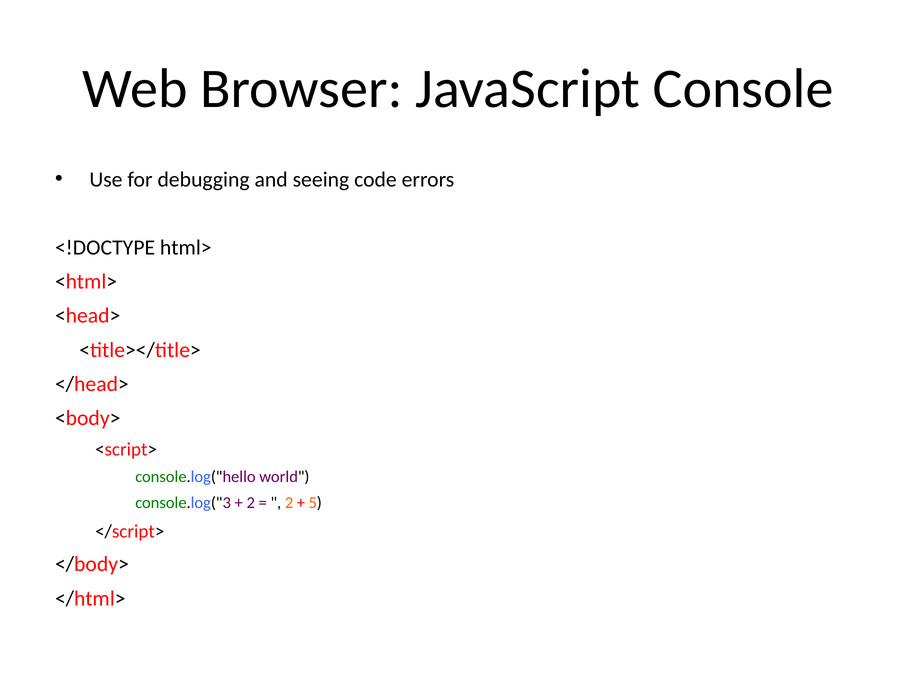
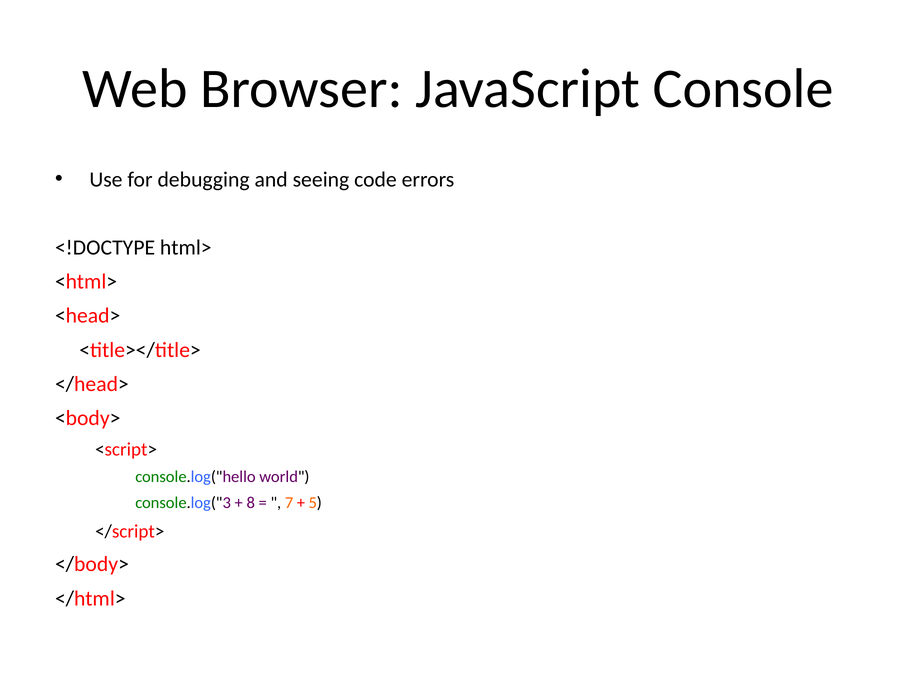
2: 2 -> 8 (251, 503)
2: 2 -> 7 (289, 503)
